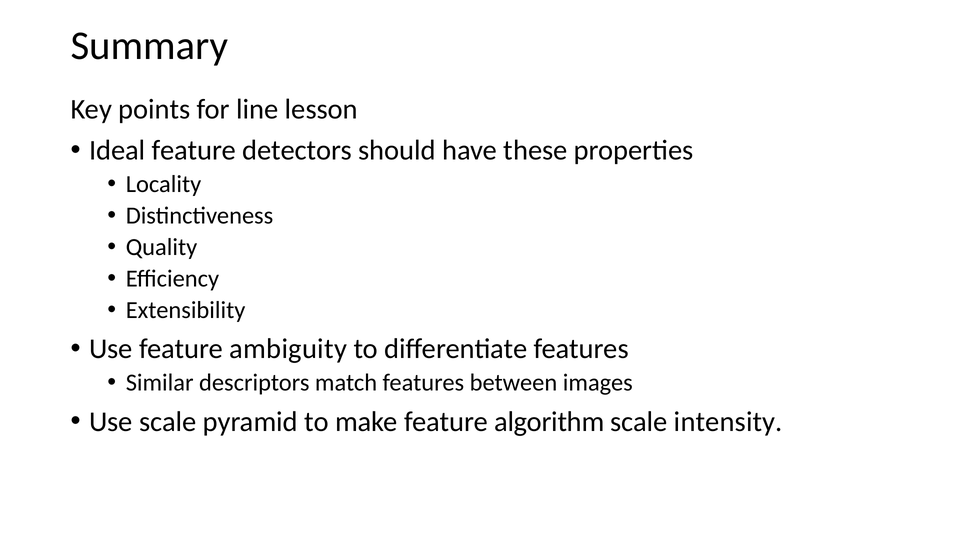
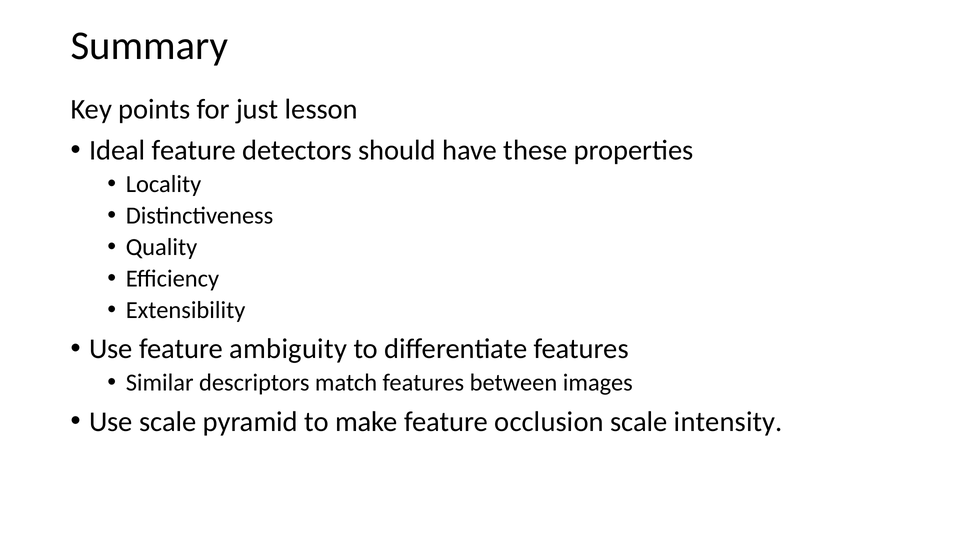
line: line -> just (257, 109)
algorithm: algorithm -> occlusion (549, 421)
